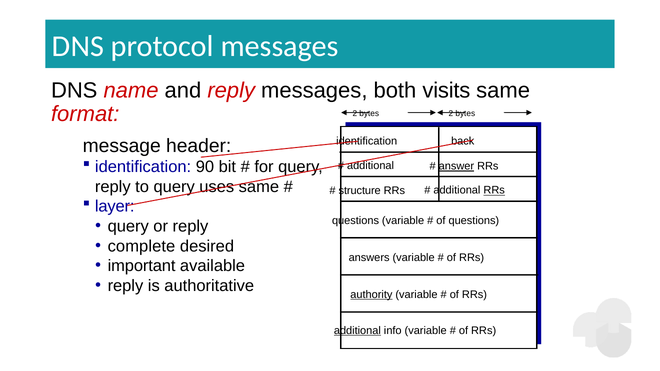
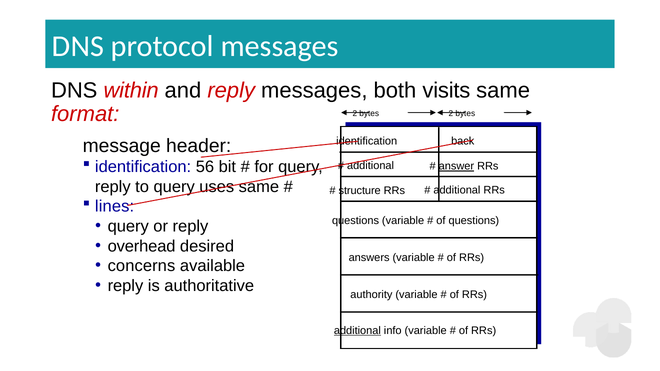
name: name -> within (131, 90)
90: 90 -> 56 (205, 167)
RRs underline: present -> none (494, 191)
layer: layer -> lines (115, 207)
complete: complete -> overhead (142, 246)
important: important -> concerns (141, 266)
authority underline: present -> none (371, 295)
